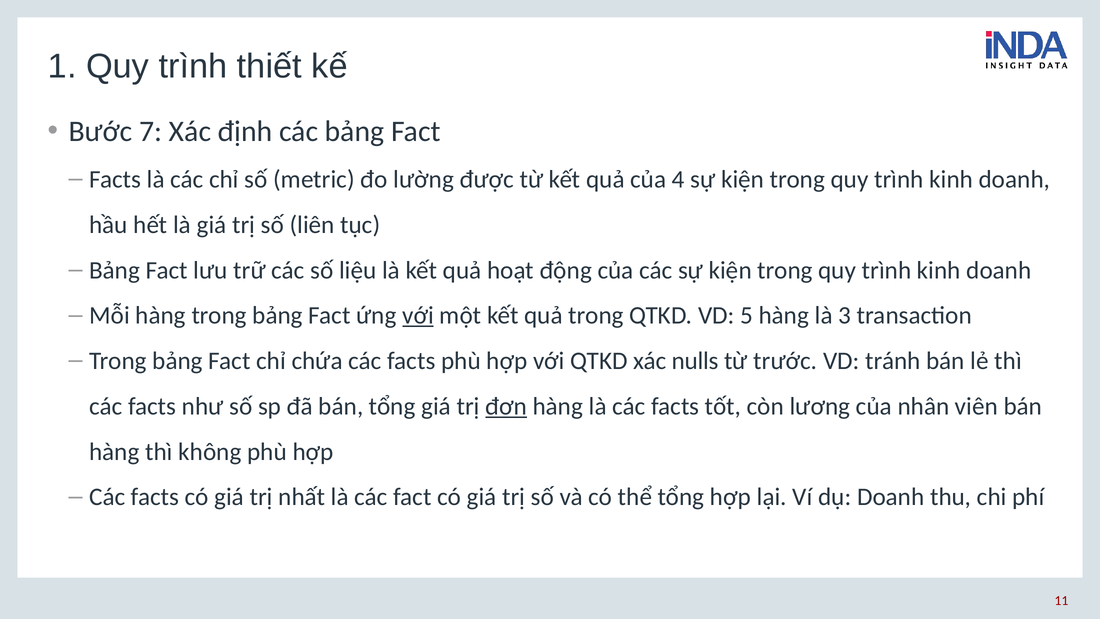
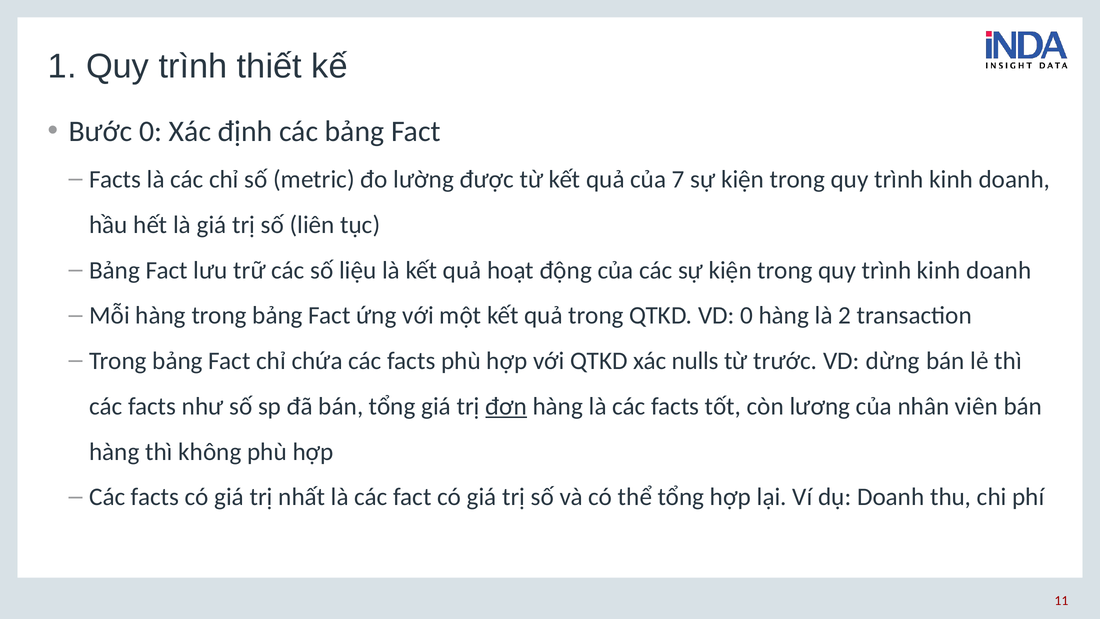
Bước 7: 7 -> 0 (151, 132)
4: 4 -> 7 (678, 179)
với underline: present -> none (418, 315)
VD 5: 5 -> 0 (747, 315)
3: 3 -> 2 (845, 315)
tránh: tránh -> dừng (893, 361)
